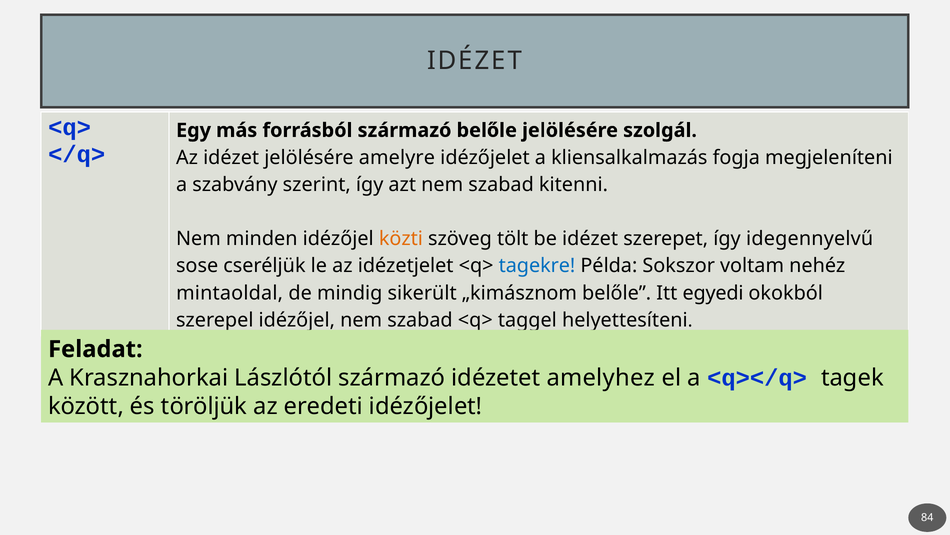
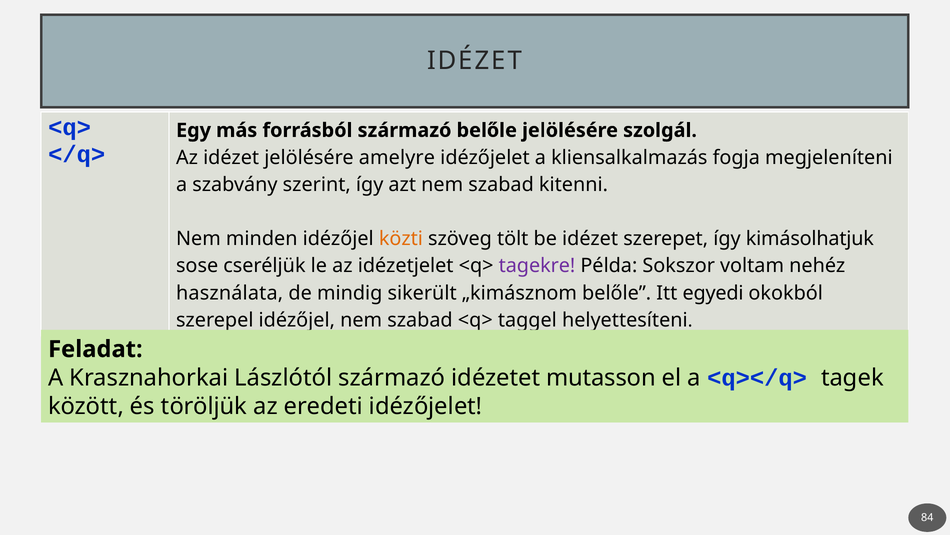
idegennyelvű: idegennyelvű -> kimásolhatjuk (810, 238)
tagekre colour: blue -> purple (537, 266)
mintaoldal: mintaoldal -> használata (230, 293)
amelyhez: amelyhez -> mutasson (601, 377)
